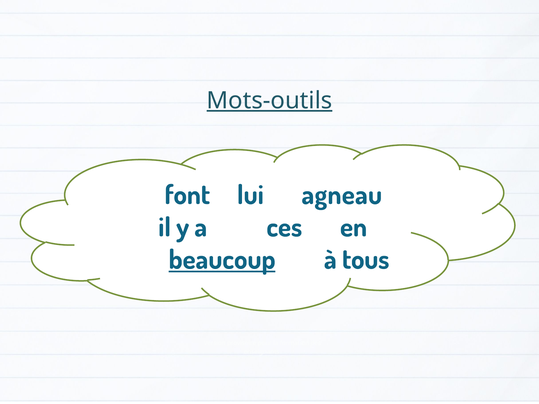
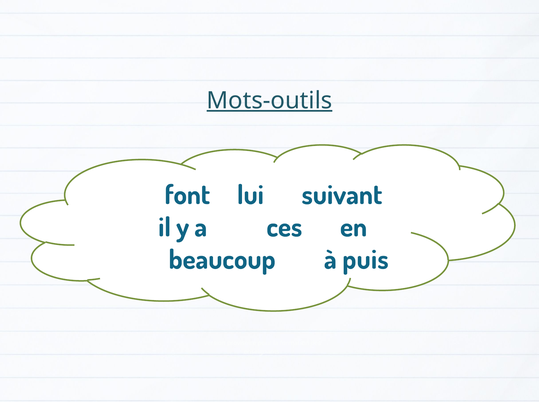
agneau: agneau -> suivant (342, 195)
beaucoup underline: present -> none (222, 260)
tous: tous -> puis (365, 260)
